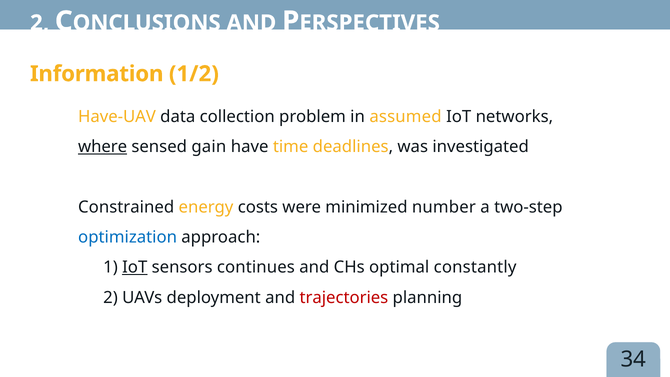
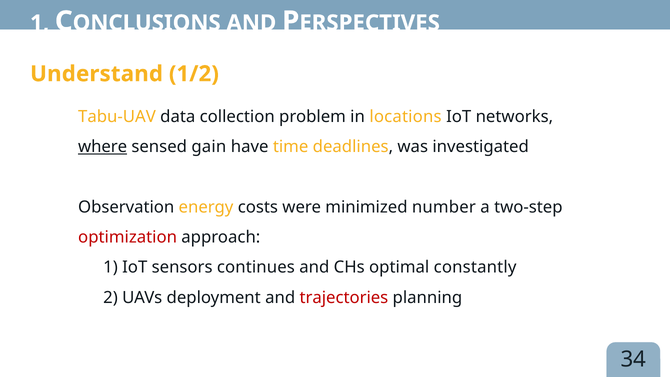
2: 2 -> 1 (40, 23)
Information: Information -> Understand (97, 74)
Have-UAV: Have-UAV -> Tabu-UAV (117, 117)
assumed: assumed -> locations (406, 117)
Constrained: Constrained -> Observation (126, 207)
optimization colour: blue -> red (128, 237)
IoT underline: present -> none (135, 267)
